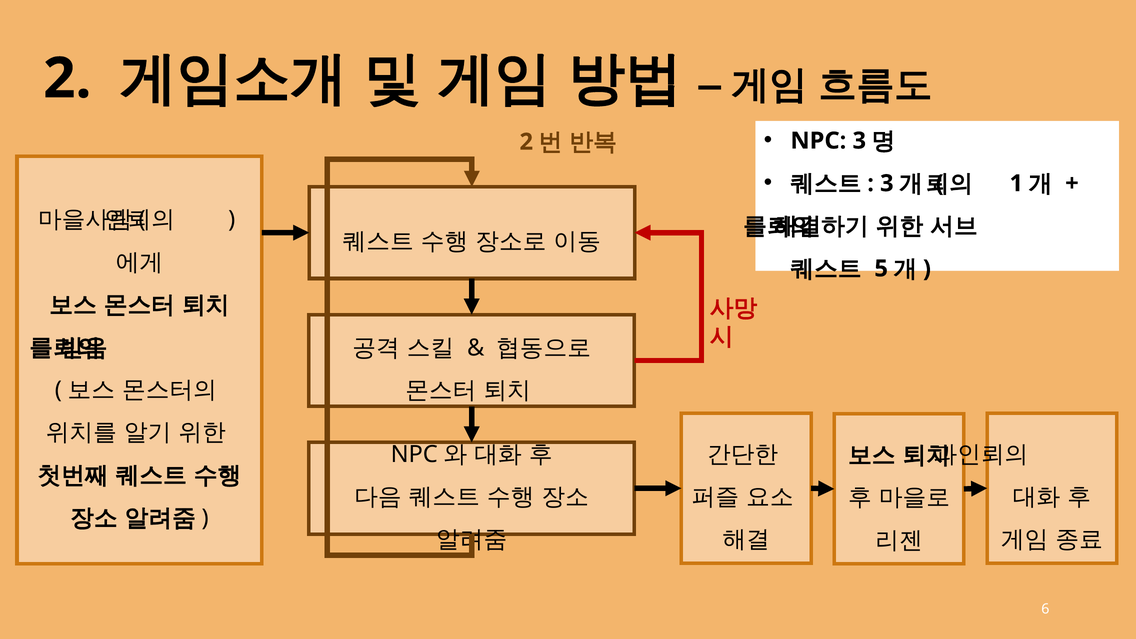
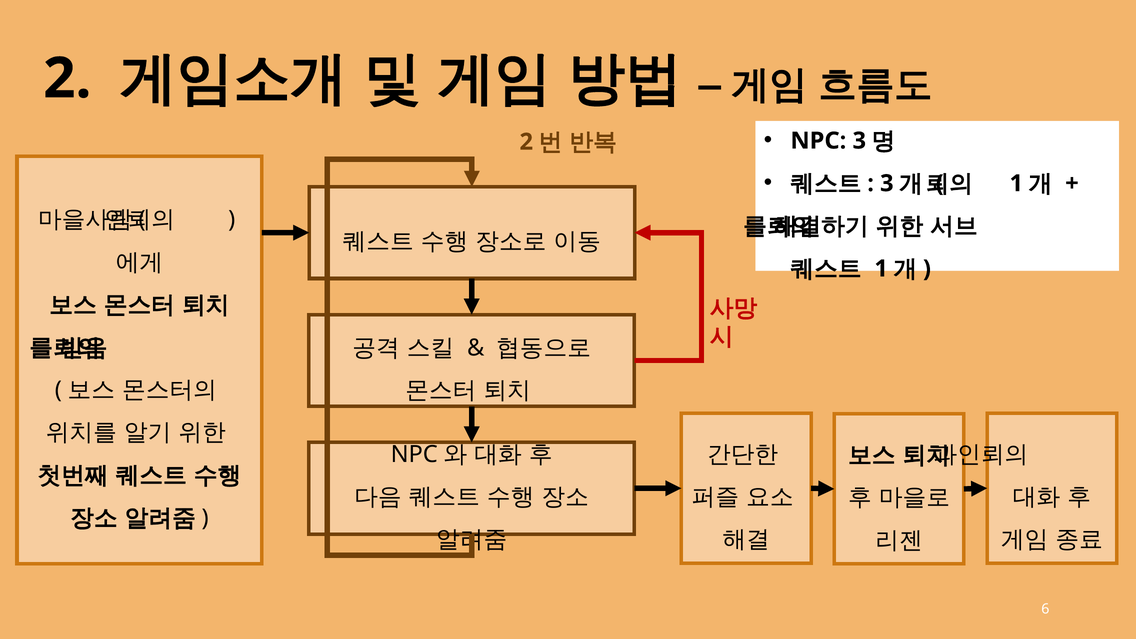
5: 5 -> 1 (881, 269)
